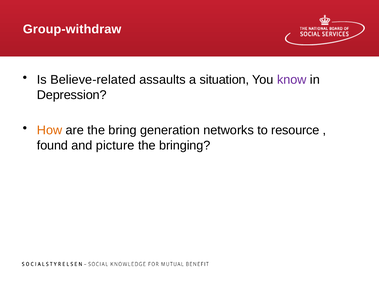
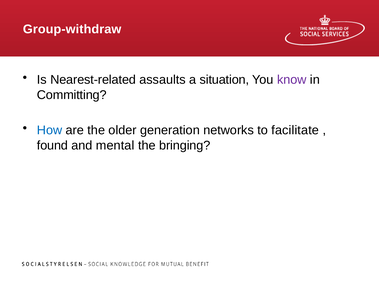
Believe-related: Believe-related -> Nearest-related (93, 80)
Depression: Depression -> Committing (72, 95)
How colour: orange -> blue (50, 130)
bring: bring -> older (123, 130)
resource: resource -> facilitate (295, 130)
picture: picture -> mental (115, 146)
